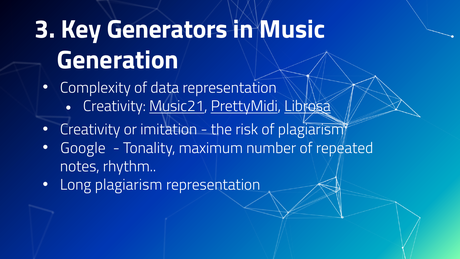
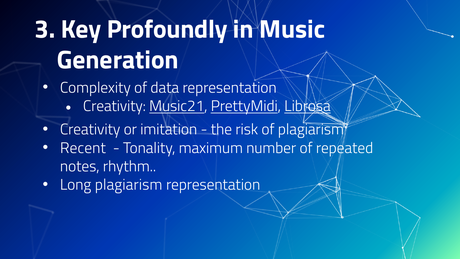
Generators: Generators -> Profoundly (167, 29)
Google: Google -> Recent (83, 148)
